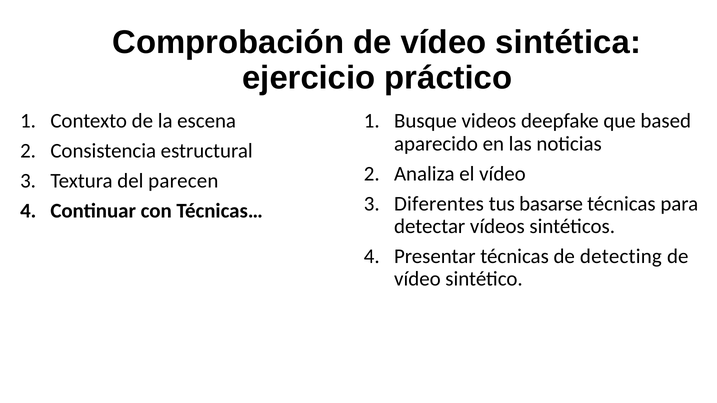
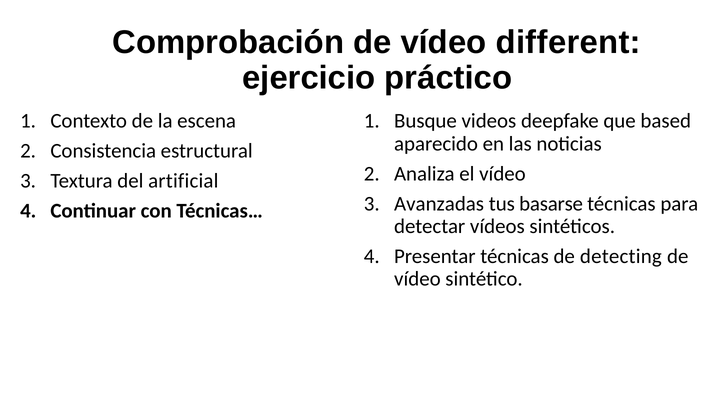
sintética: sintética -> different (568, 42)
parecen: parecen -> artificial (183, 181)
Diferentes: Diferentes -> Avanzadas (439, 204)
